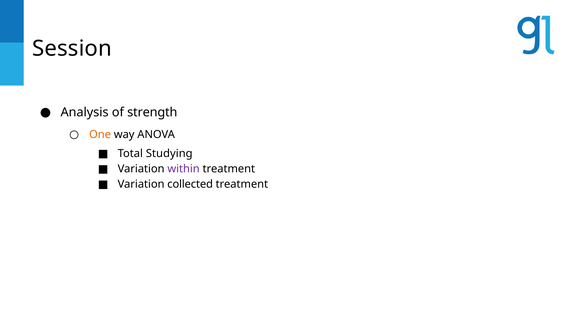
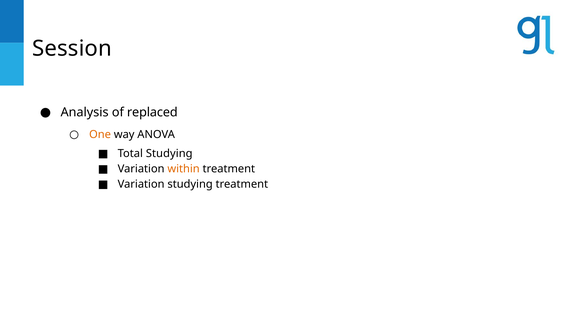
strength: strength -> replaced (152, 112)
within colour: purple -> orange (184, 169)
Variation collected: collected -> studying (190, 184)
